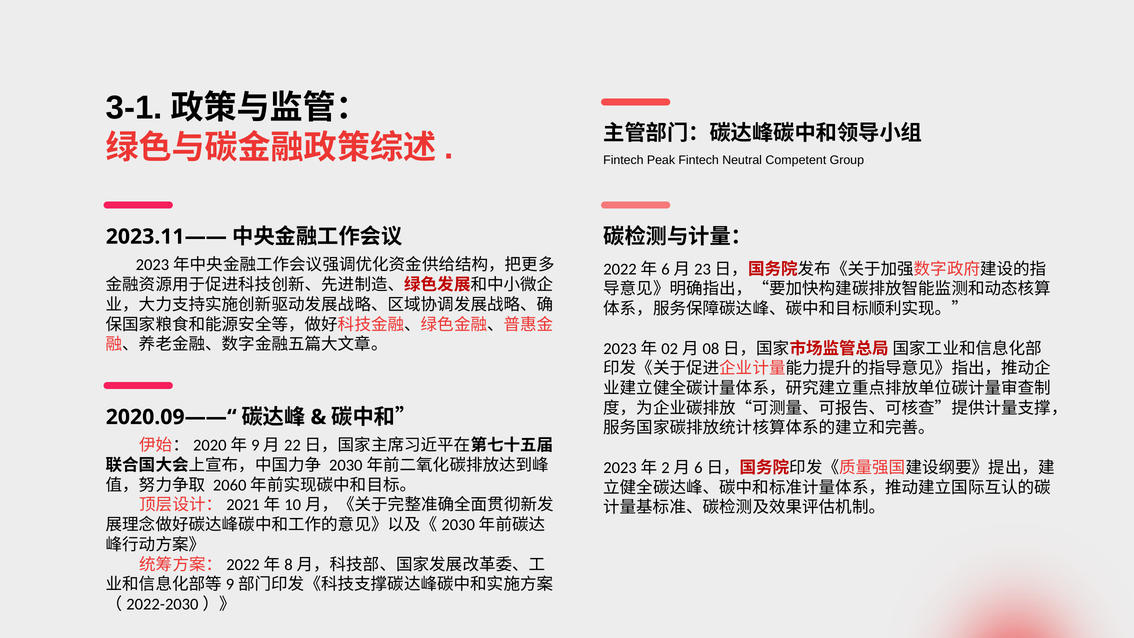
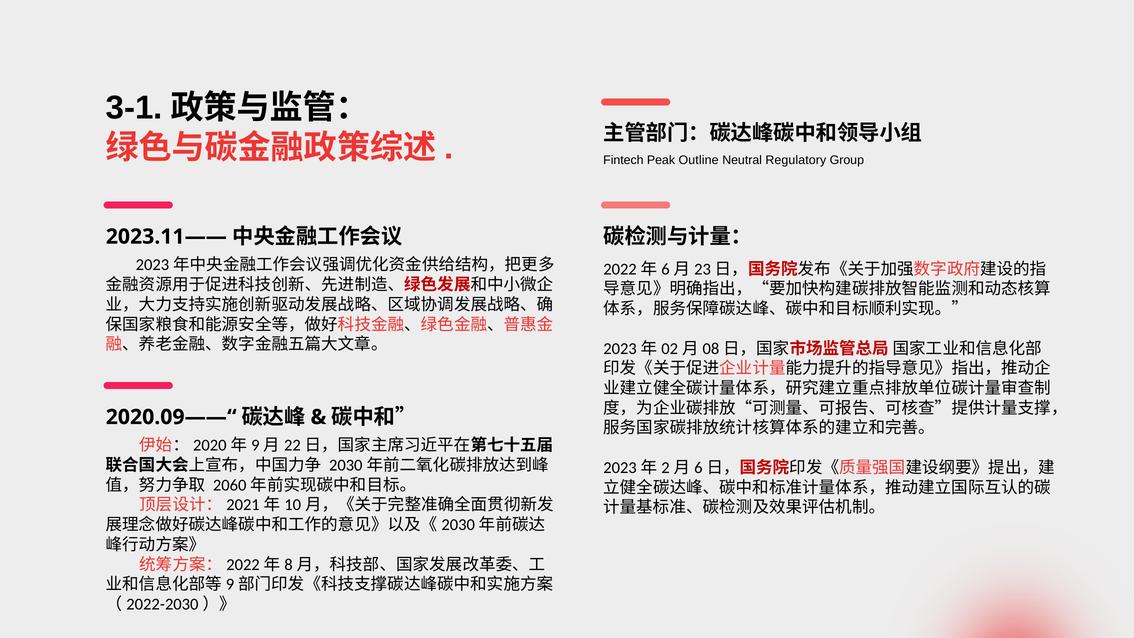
Peak Fintech: Fintech -> Outline (699, 160)
Competent: Competent -> Regulatory (796, 160)
